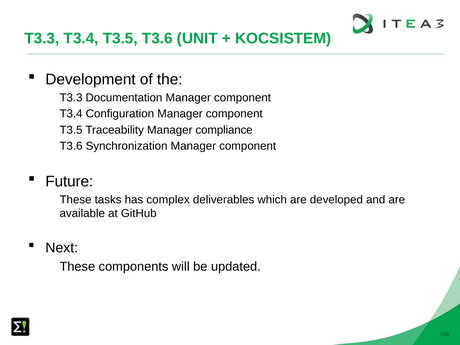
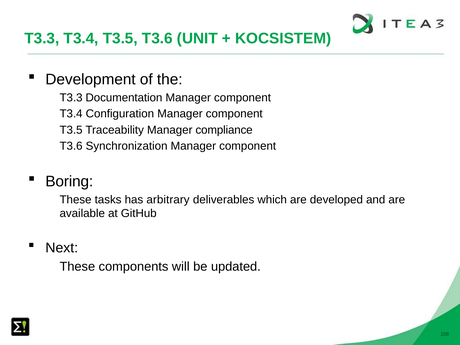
Future: Future -> Boring (69, 182)
complex: complex -> arbitrary (168, 200)
